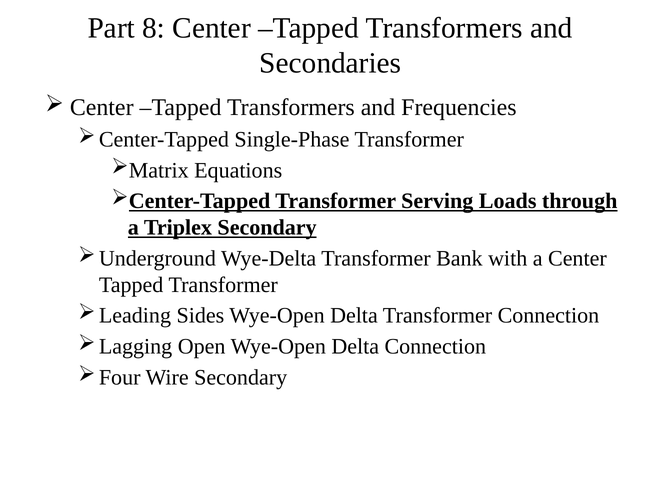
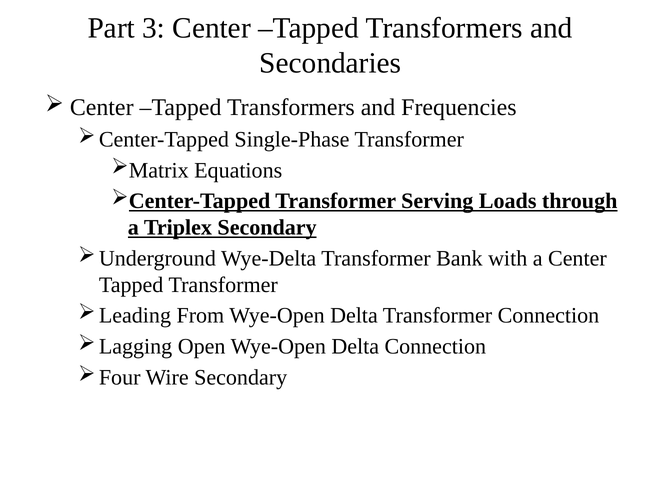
8: 8 -> 3 (154, 28)
Sides: Sides -> From (200, 316)
